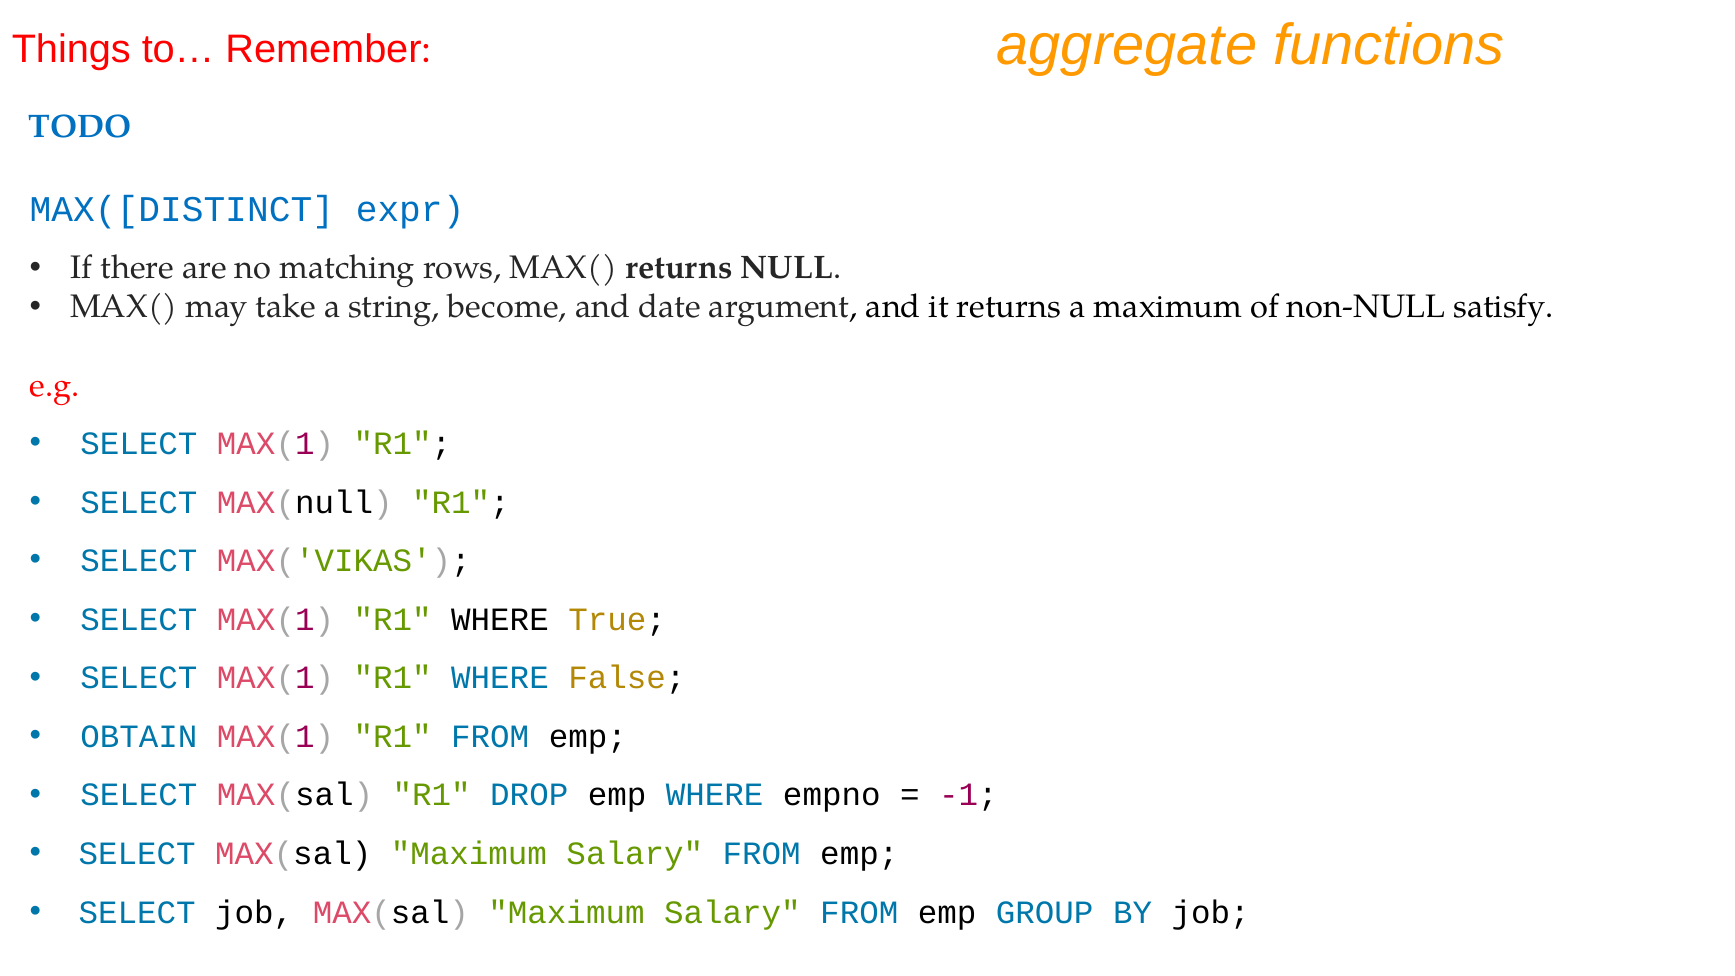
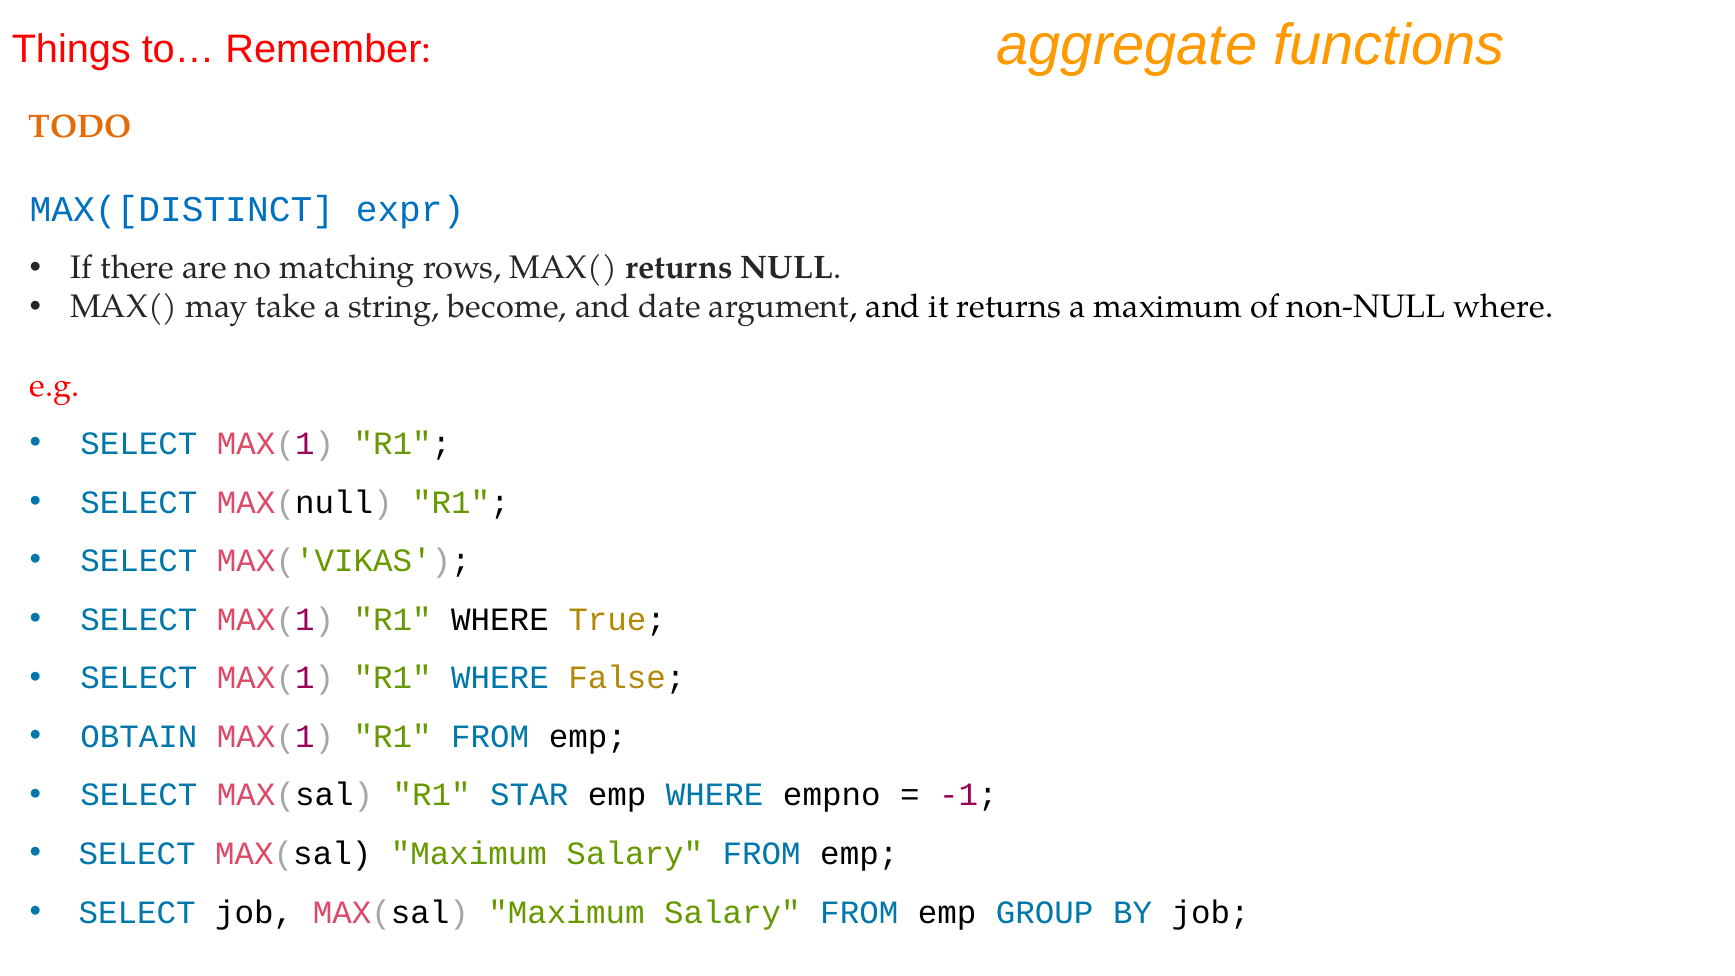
TODO colour: blue -> orange (80, 127)
non-NULL satisfy: satisfy -> where (1503, 307)
DROP: DROP -> STAR (529, 795)
